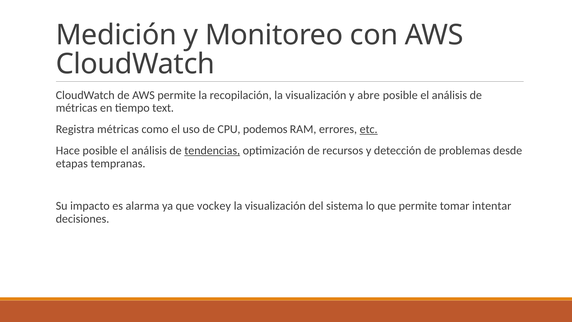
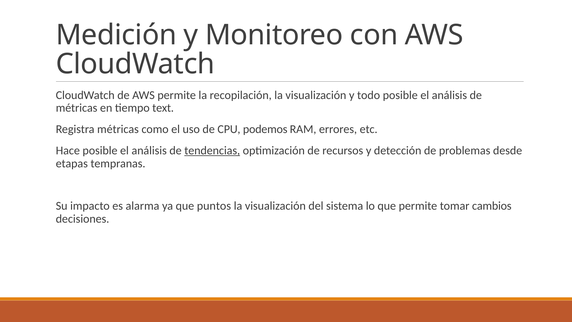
abre: abre -> todo (369, 95)
etc underline: present -> none (369, 129)
vockey: vockey -> puntos (214, 206)
intentar: intentar -> cambios (492, 206)
